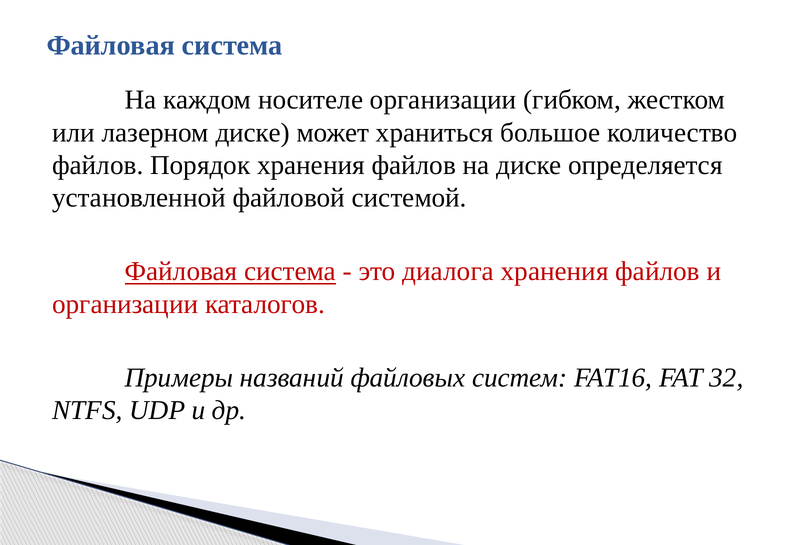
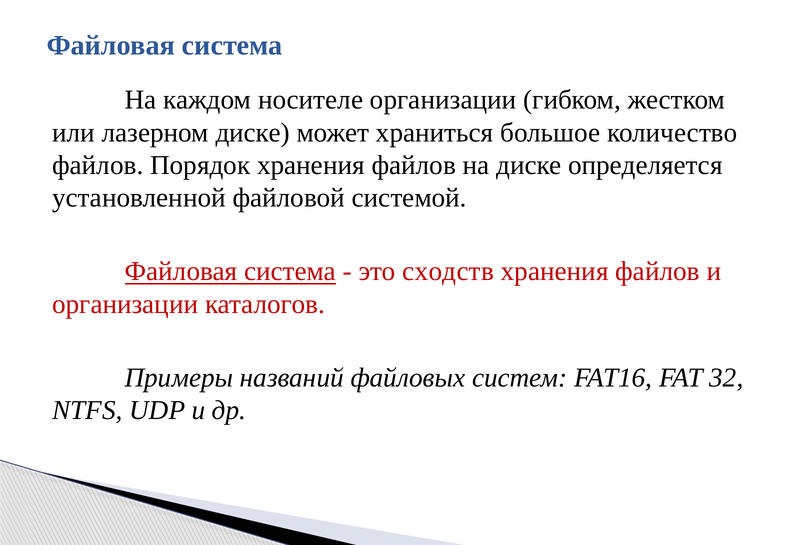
диалога: диалога -> сходств (448, 271)
